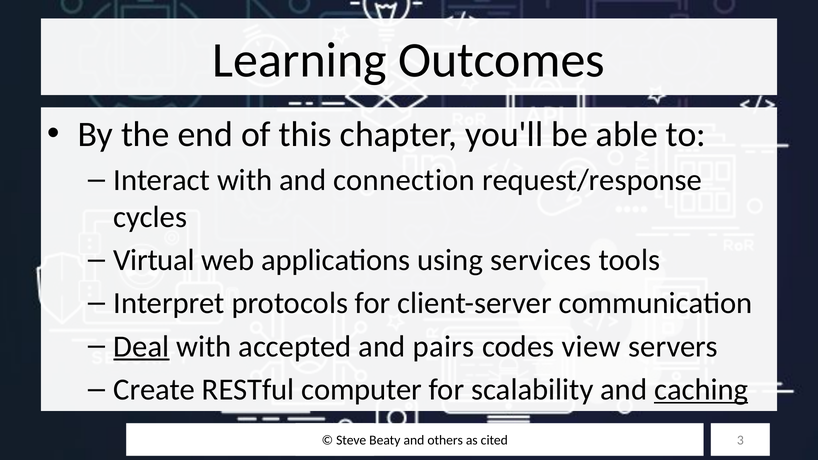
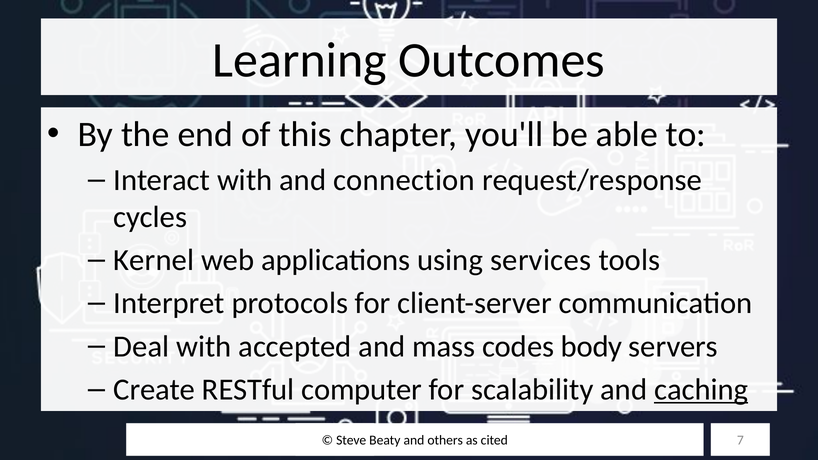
Virtual: Virtual -> Kernel (154, 260)
Deal underline: present -> none (141, 347)
pairs: pairs -> mass (444, 347)
view: view -> body (592, 347)
3: 3 -> 7 (740, 440)
